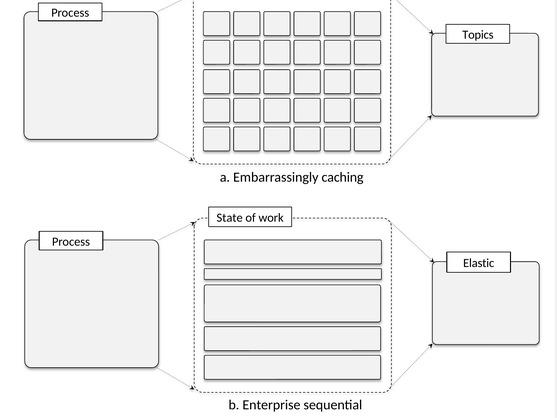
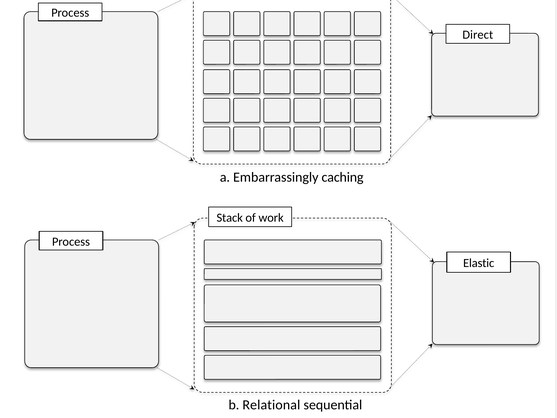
Topics: Topics -> Direct (478, 35)
State: State -> Stack (230, 218)
Enterprise: Enterprise -> Relational (271, 405)
